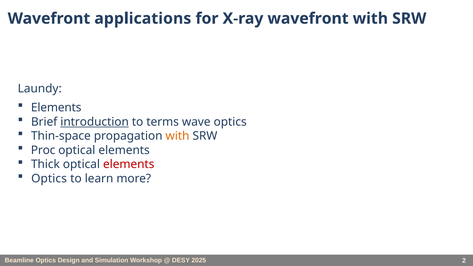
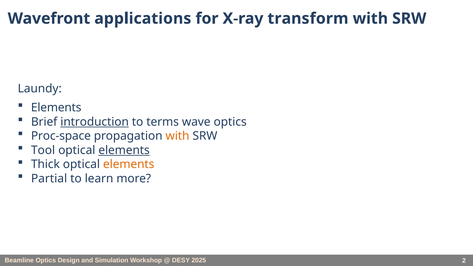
X-ray wavefront: wavefront -> transform (308, 19)
Thin-space: Thin-space -> Proc-space (61, 136)
Proc: Proc -> Tool (43, 150)
elements underline: none -> present (124, 150)
elements colour: red -> orange (129, 164)
Optics: Optics -> Partial (49, 179)
